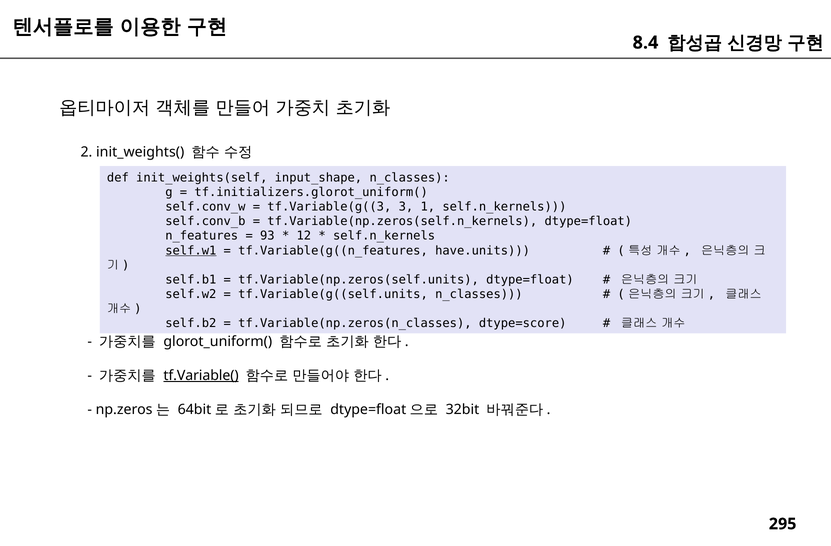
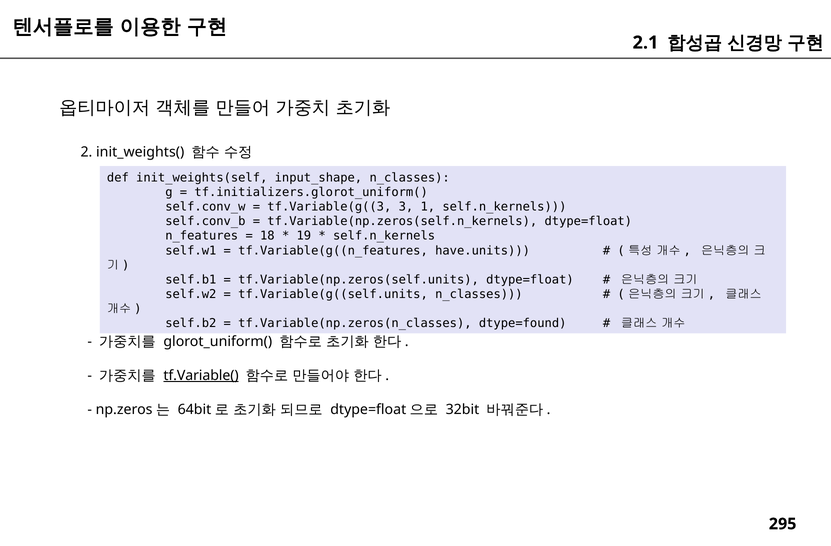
8.4: 8.4 -> 2.1 (645, 43)
93: 93 -> 18 (267, 236)
12: 12 -> 19 (304, 236)
self.w1 underline: present -> none (191, 250)
dtype=score: dtype=score -> dtype=found (523, 323)
